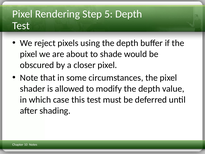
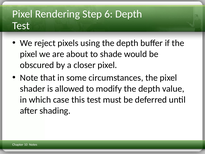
5: 5 -> 6 (109, 14)
